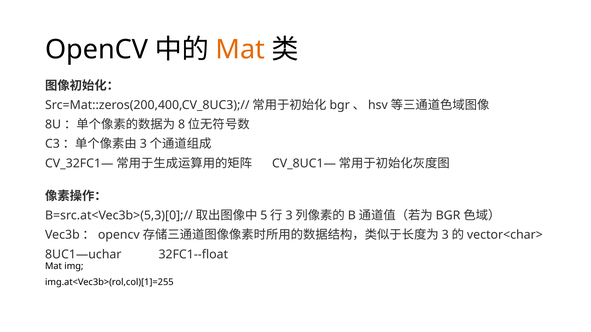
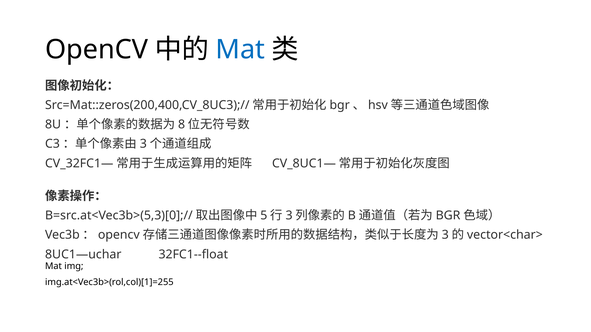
Mat colour: orange -> blue (240, 50)
